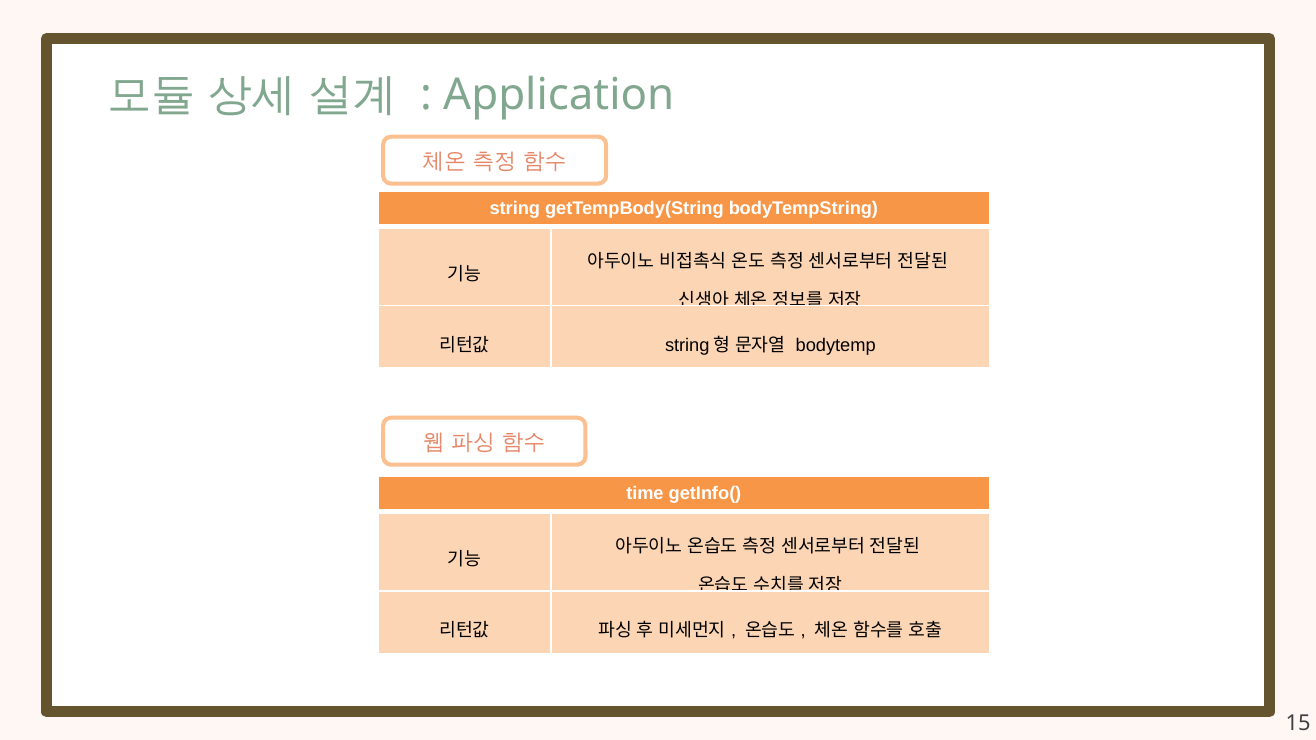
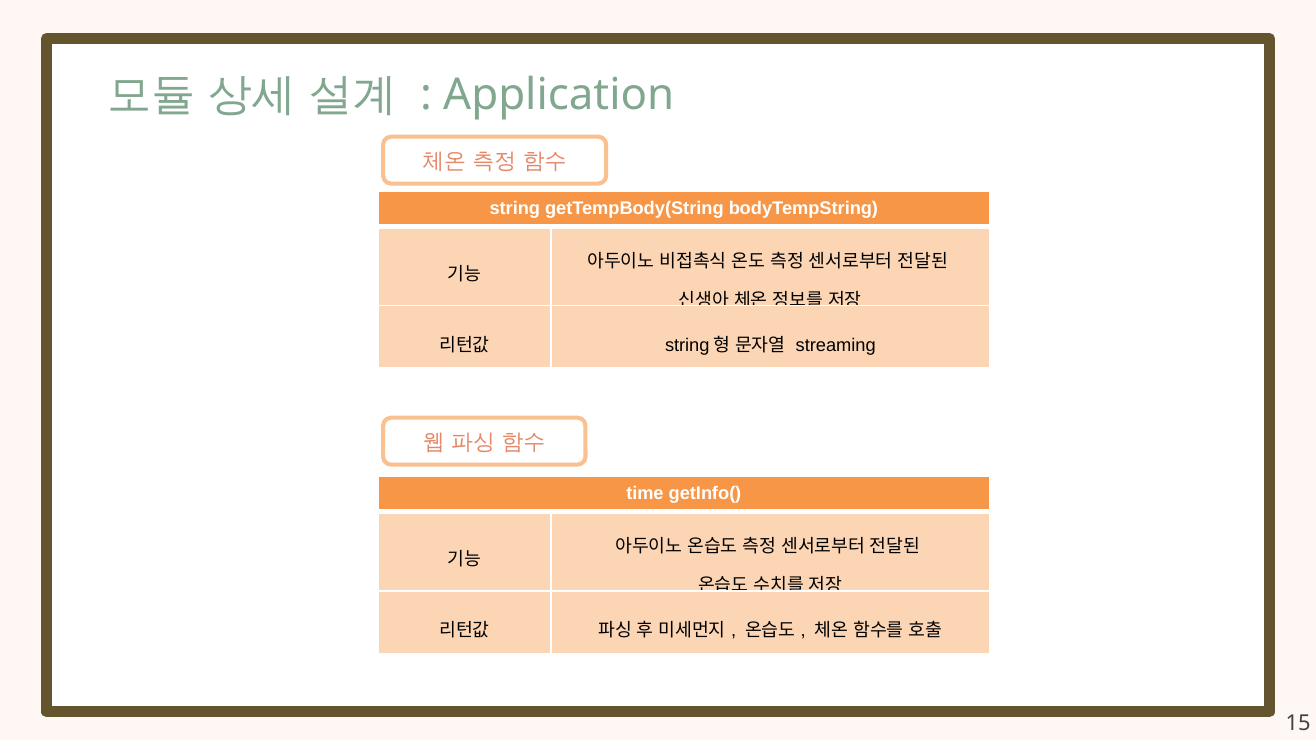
bodytemp: bodytemp -> streaming (836, 345)
